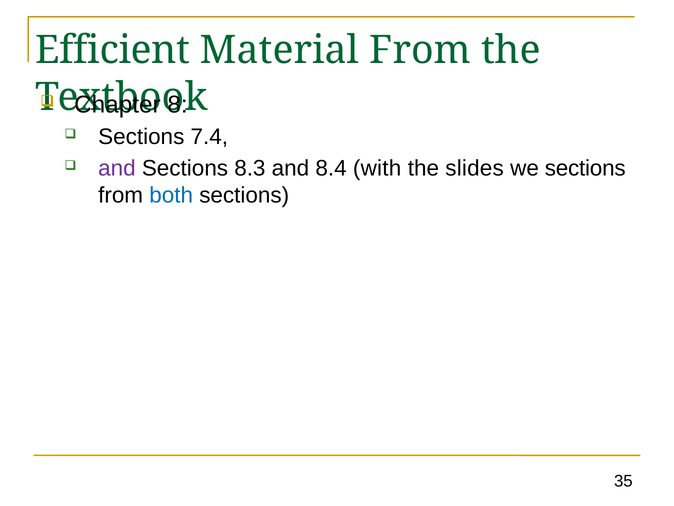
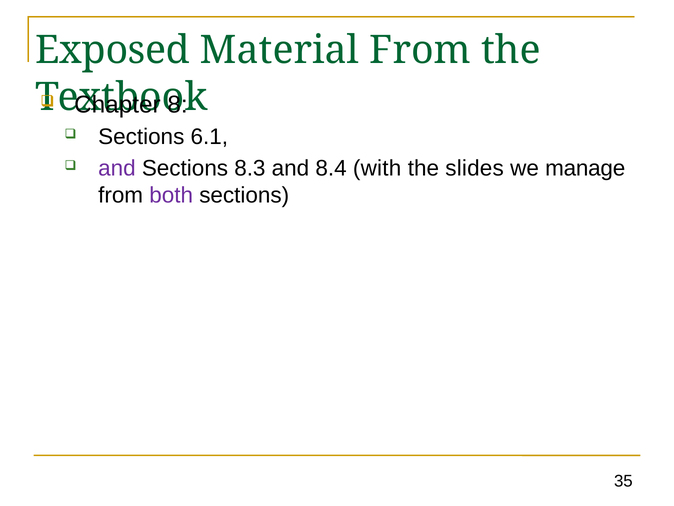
Efficient: Efficient -> Exposed (113, 50)
7.4: 7.4 -> 6.1 (209, 137)
we sections: sections -> manage (585, 168)
both colour: blue -> purple (171, 195)
